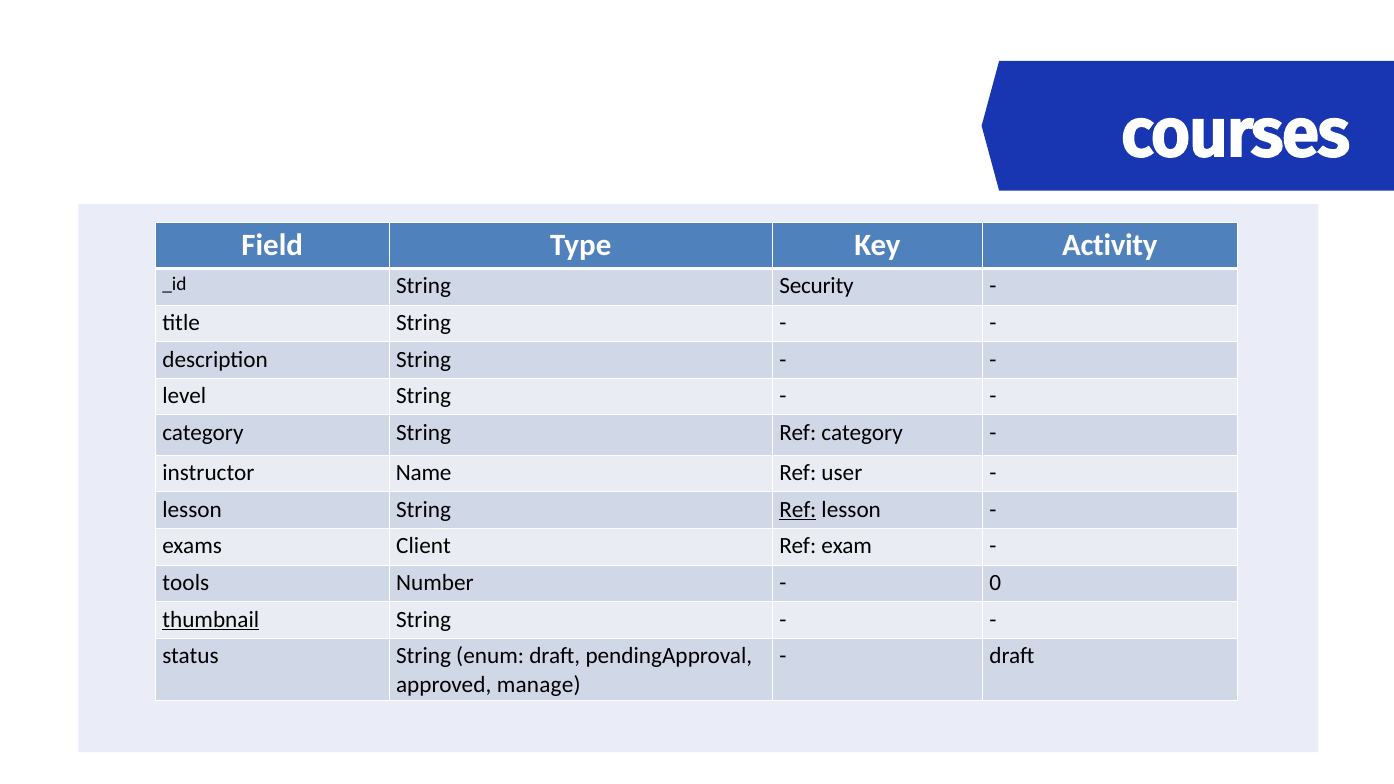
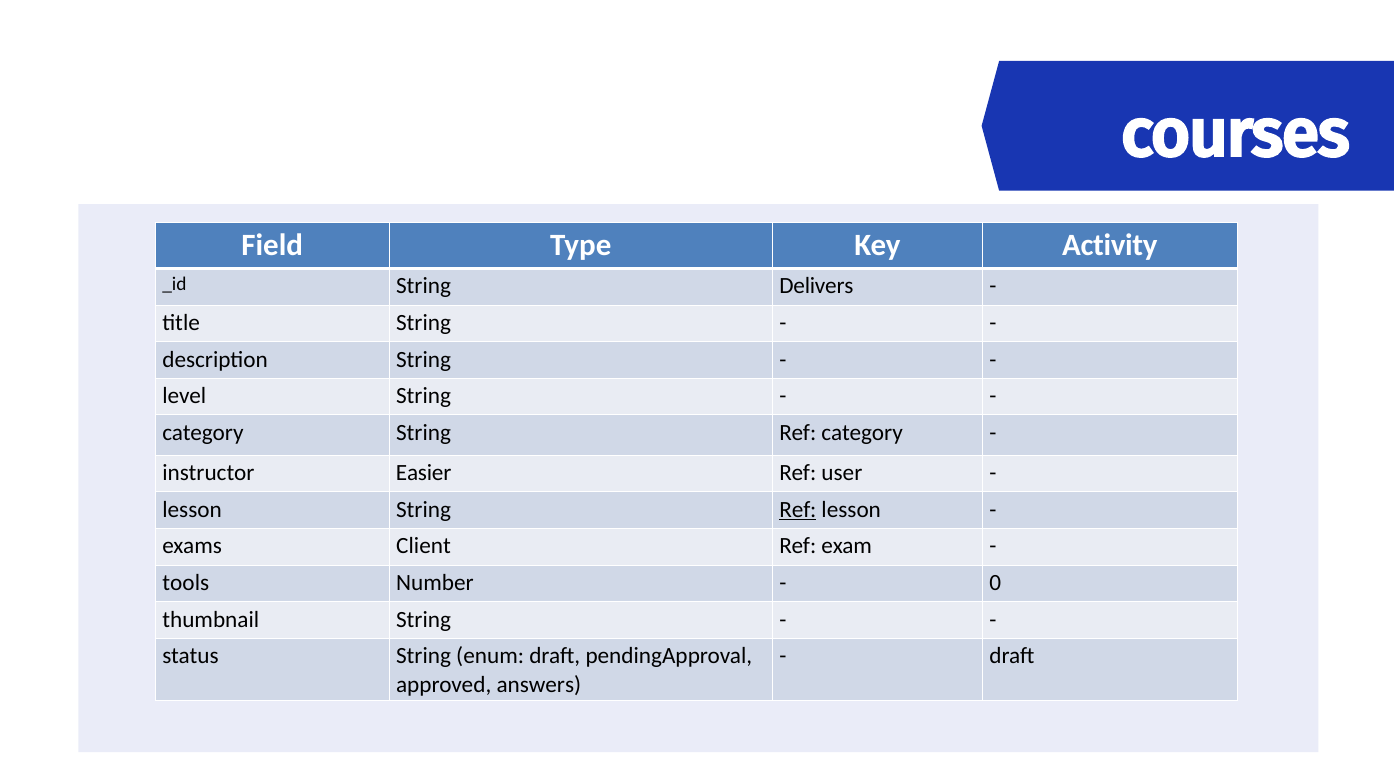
Security: Security -> Delivers (816, 286)
Name: Name -> Easier (424, 473)
thumbnail underline: present -> none (211, 620)
manage: manage -> answers (539, 684)
